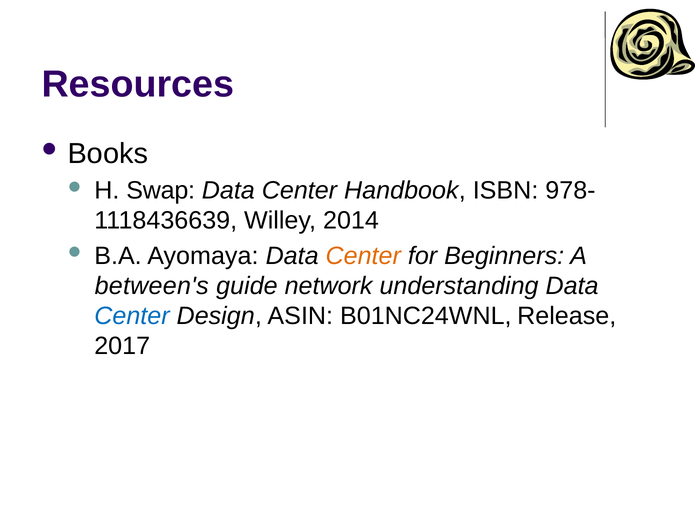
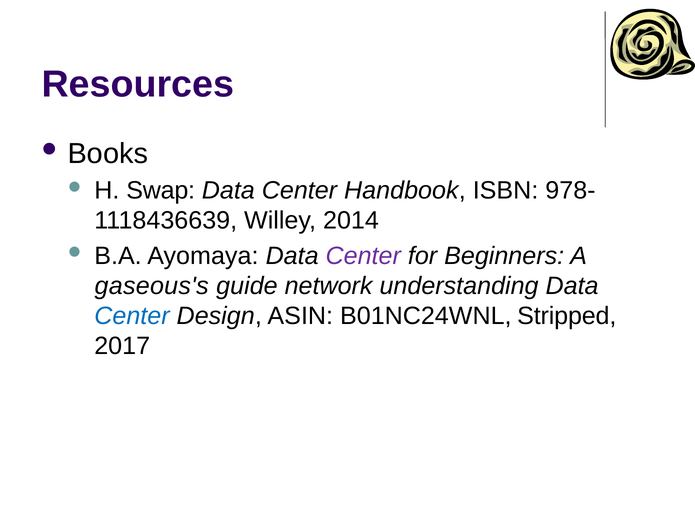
Center colour: orange -> purple (363, 256)
between's: between's -> gaseous's (152, 286)
Release: Release -> Stripped (567, 316)
